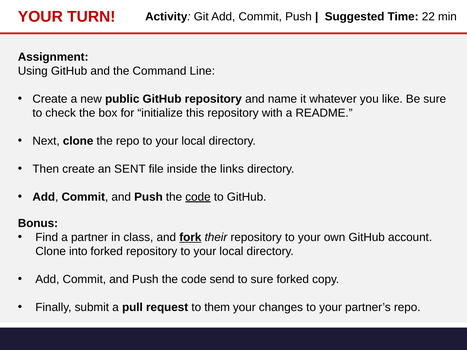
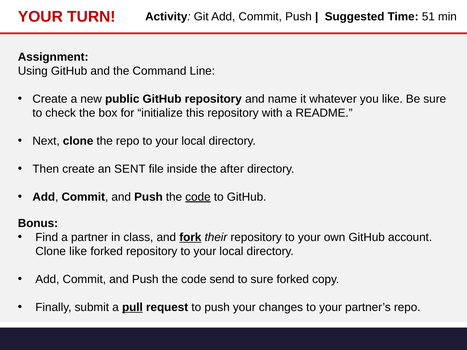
22: 22 -> 51 (428, 17)
links: links -> after (232, 169)
Clone into: into -> like (78, 251)
pull underline: none -> present (132, 307)
to them: them -> push (217, 307)
